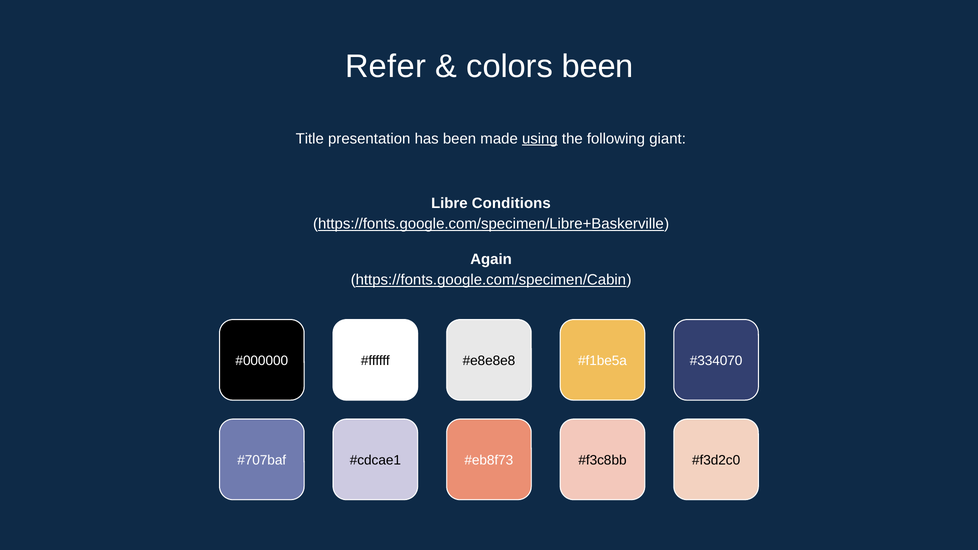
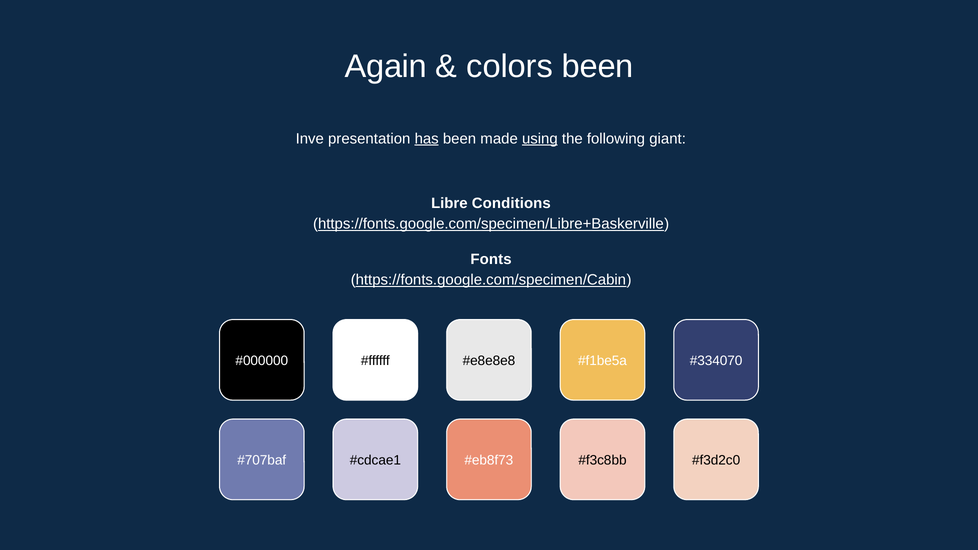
Refer: Refer -> Again (386, 66)
Title: Title -> Inve (310, 139)
has underline: none -> present (427, 139)
Again: Again -> Fonts (491, 259)
